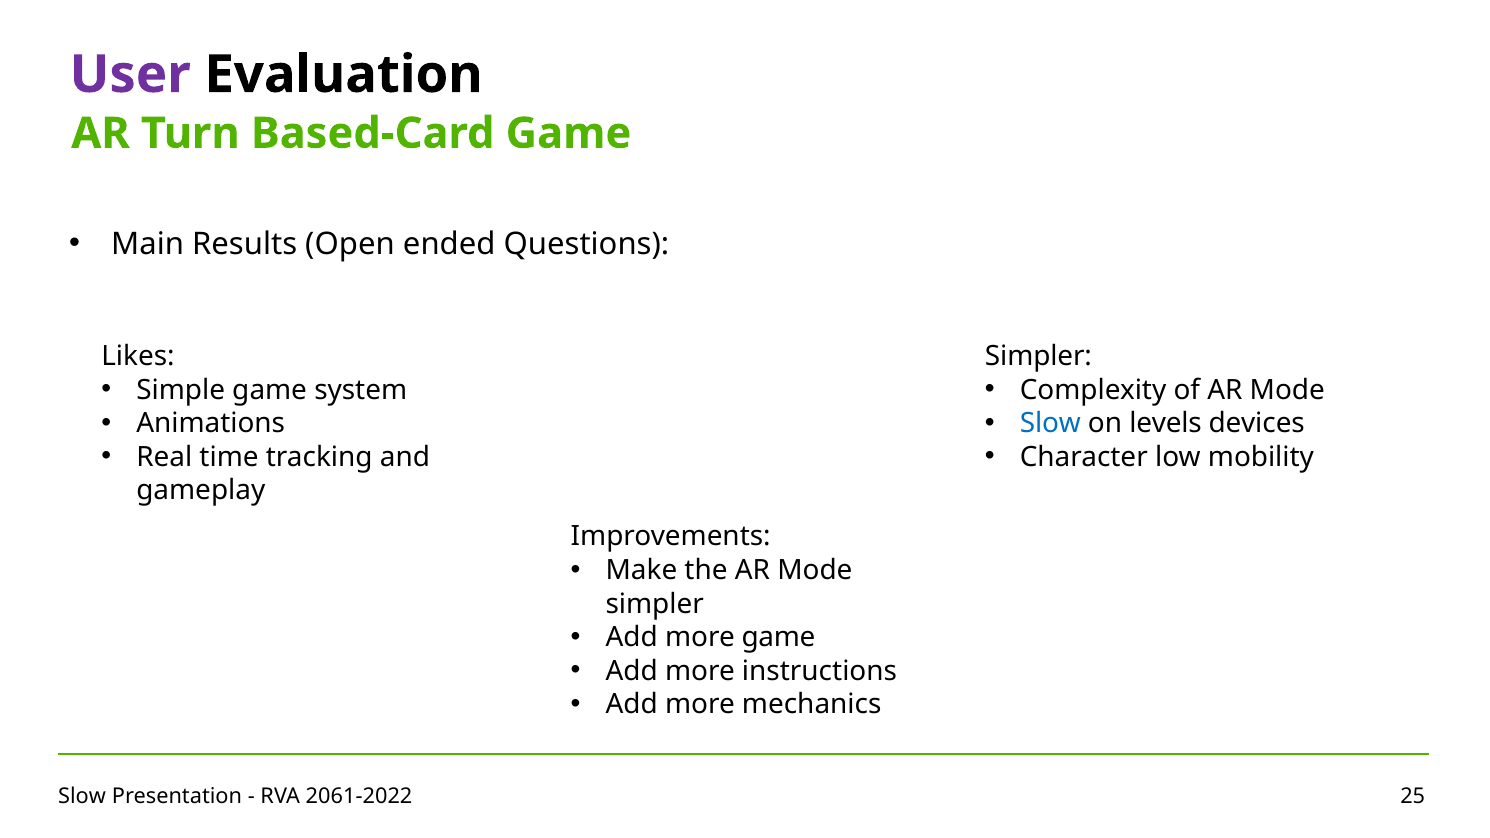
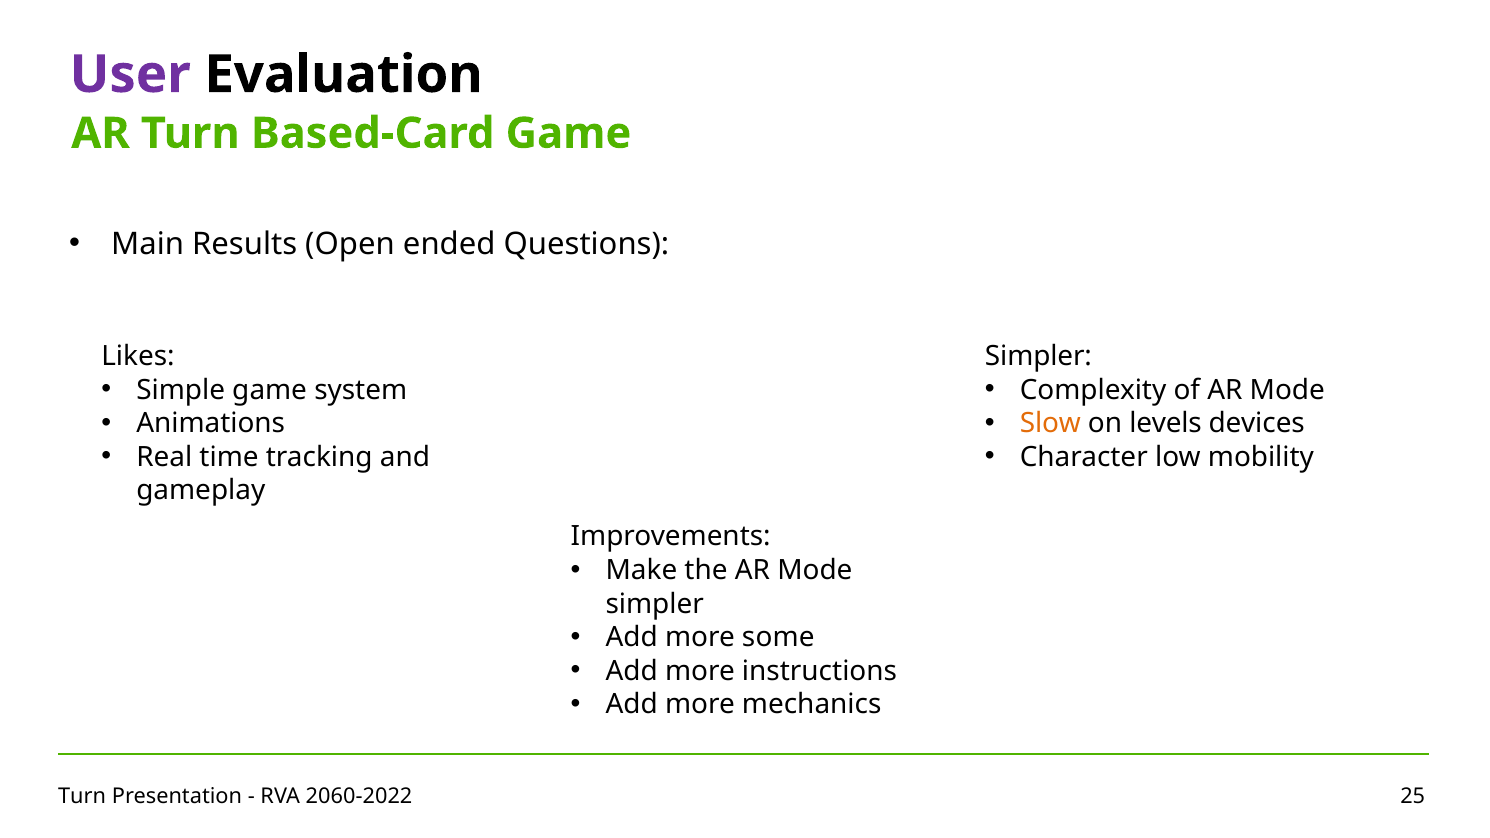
Slow colour: blue -> orange (1050, 423)
more game: game -> some (778, 637)
Slow: Slow -> Turn (82, 796)
2061-2022: 2061-2022 -> 2060-2022 (359, 796)
